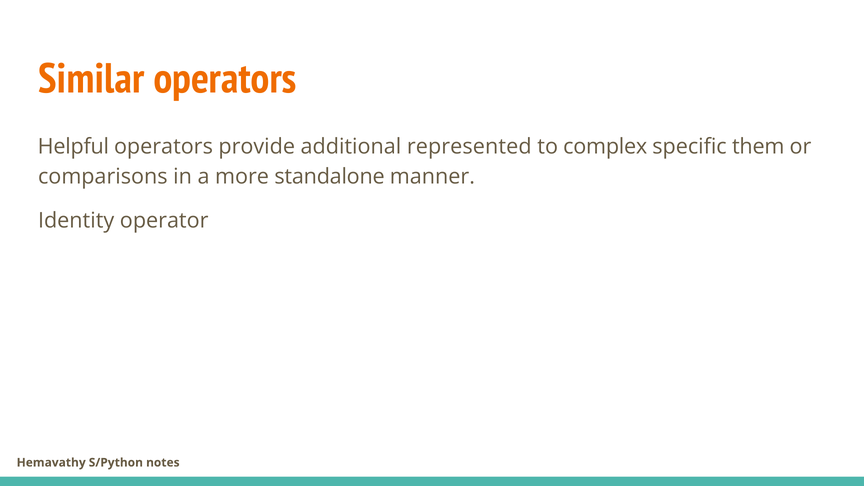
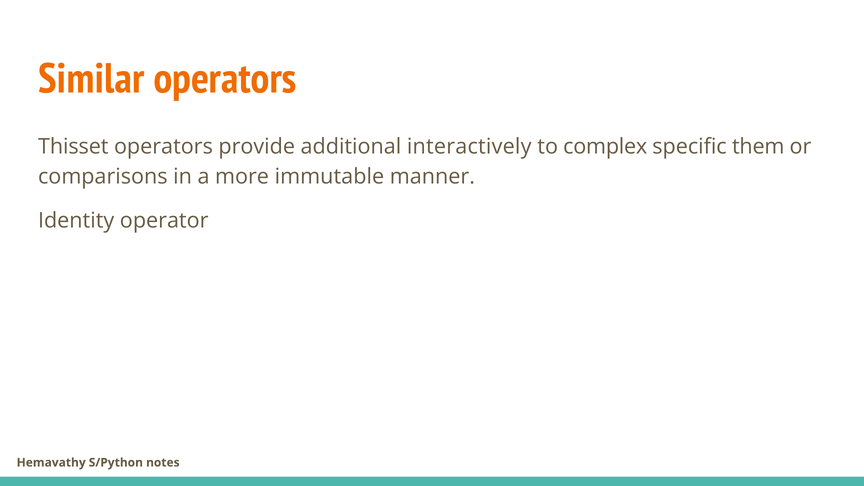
Helpful: Helpful -> Thisset (73, 147)
represented: represented -> interactively (469, 147)
standalone: standalone -> immutable (329, 176)
